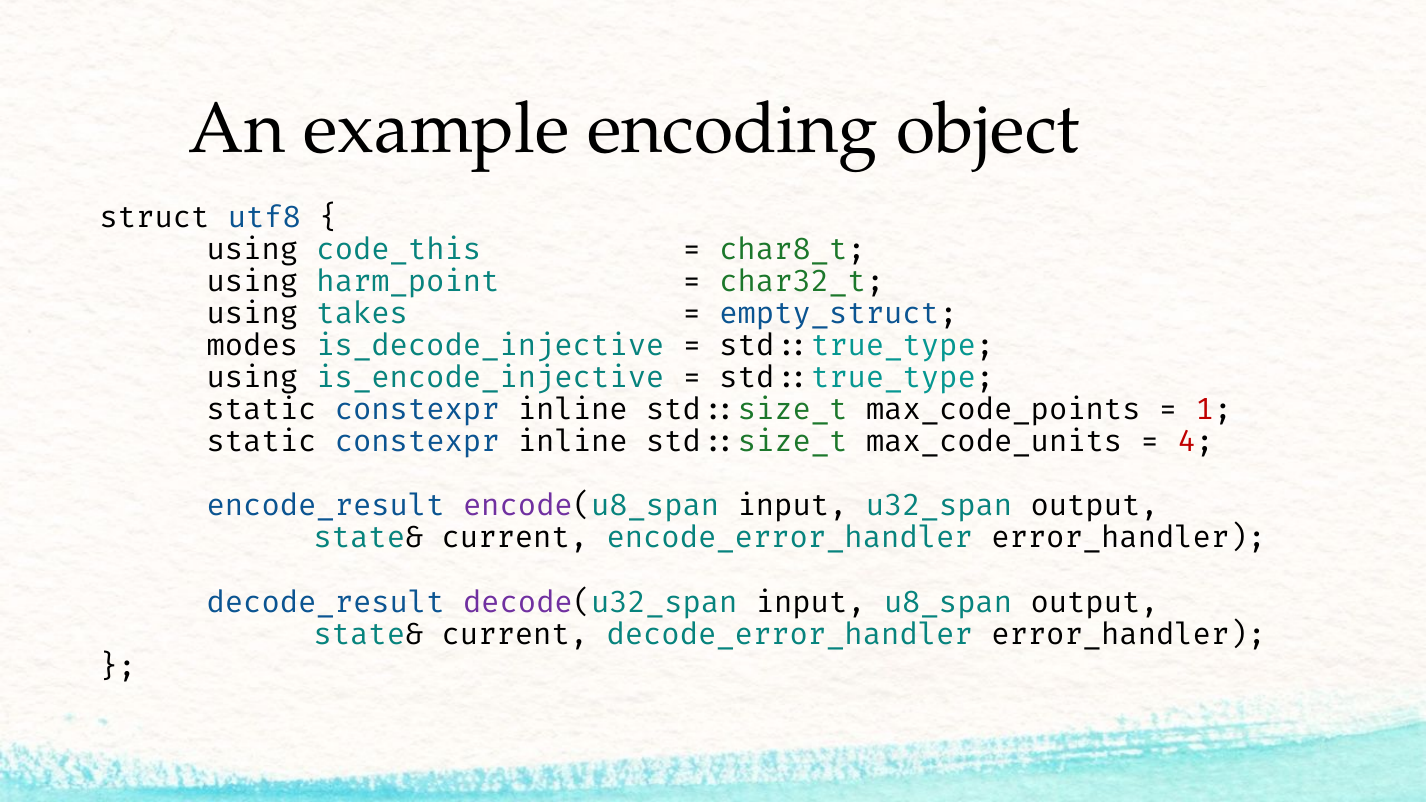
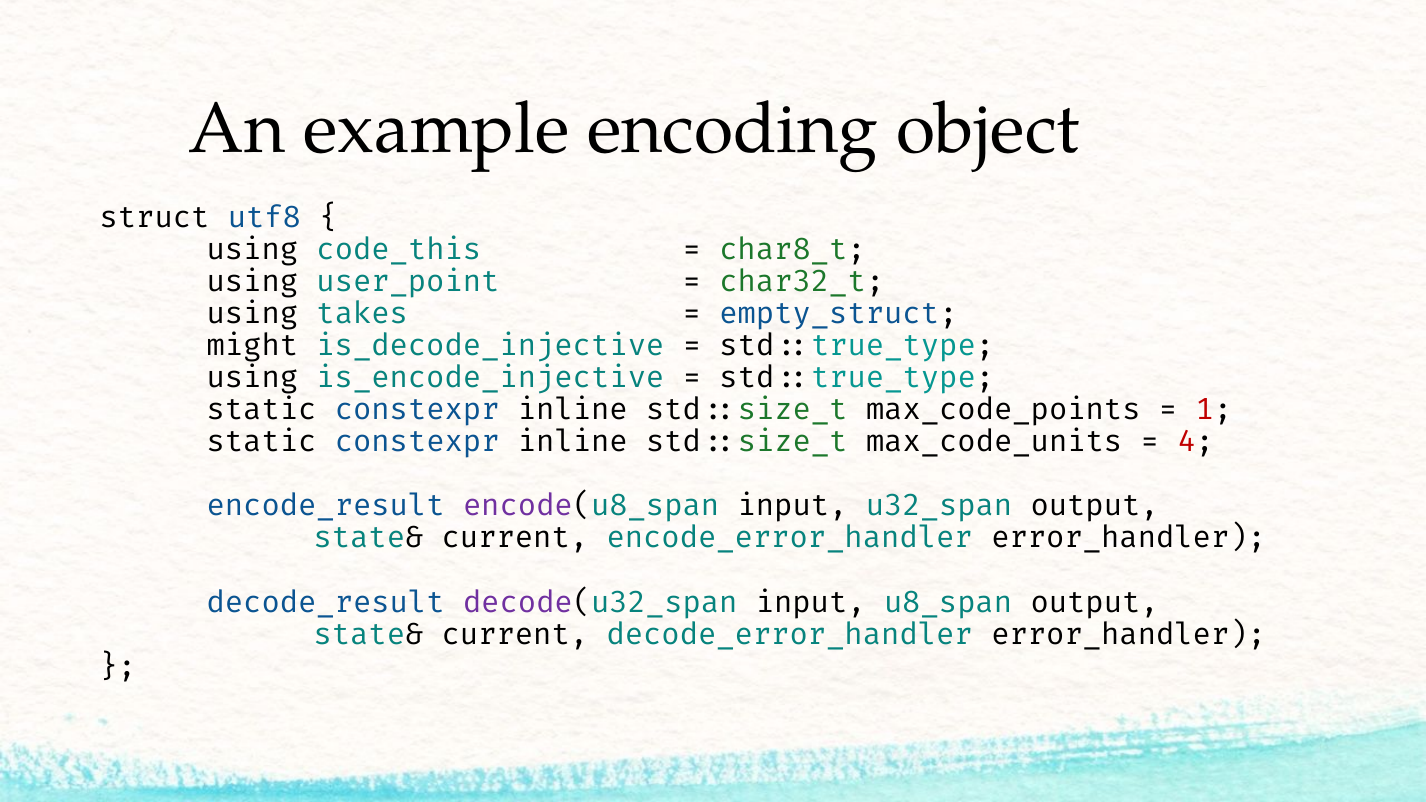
harm_point: harm_point -> user_point (408, 282)
modes: modes -> might (252, 346)
